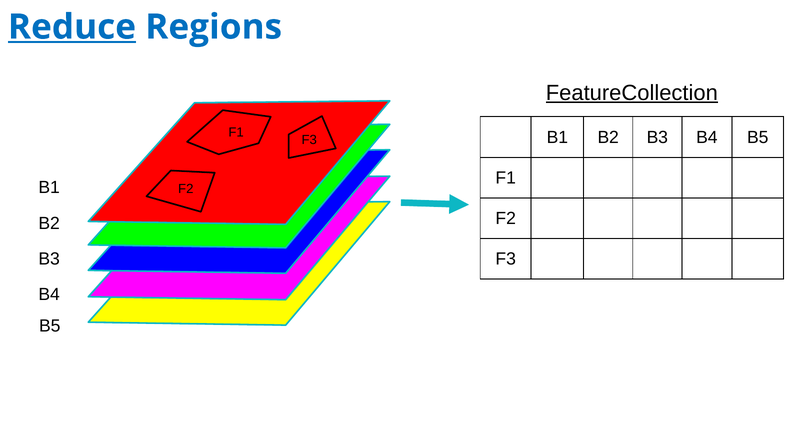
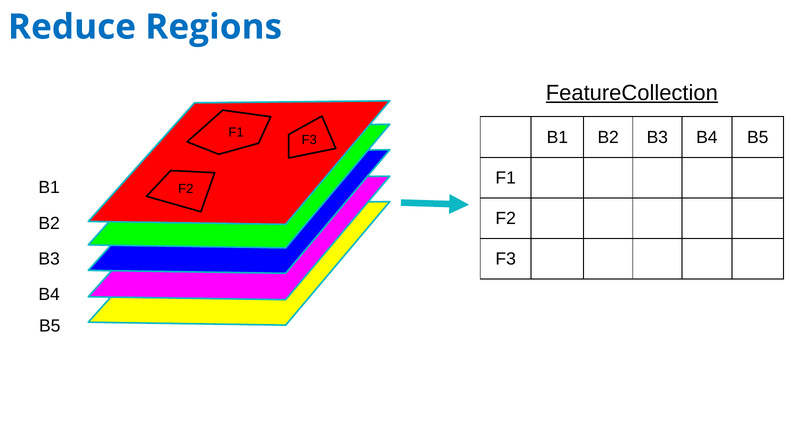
Reduce underline: present -> none (72, 27)
